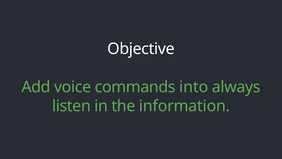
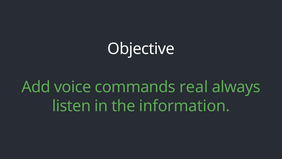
into: into -> real (194, 87)
